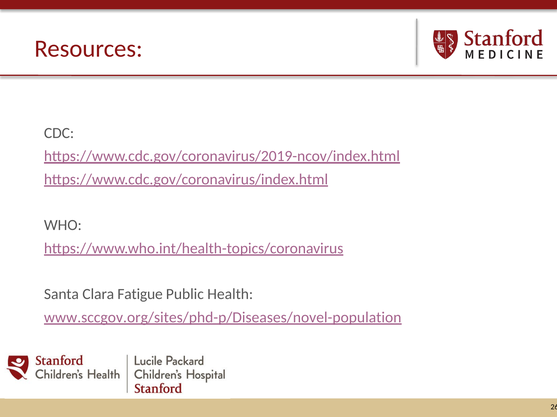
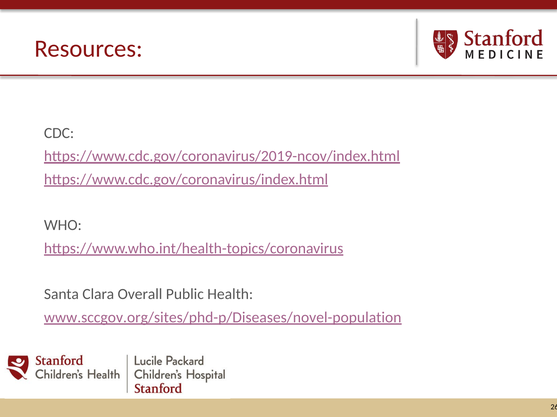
Fatigue: Fatigue -> Overall (140, 295)
